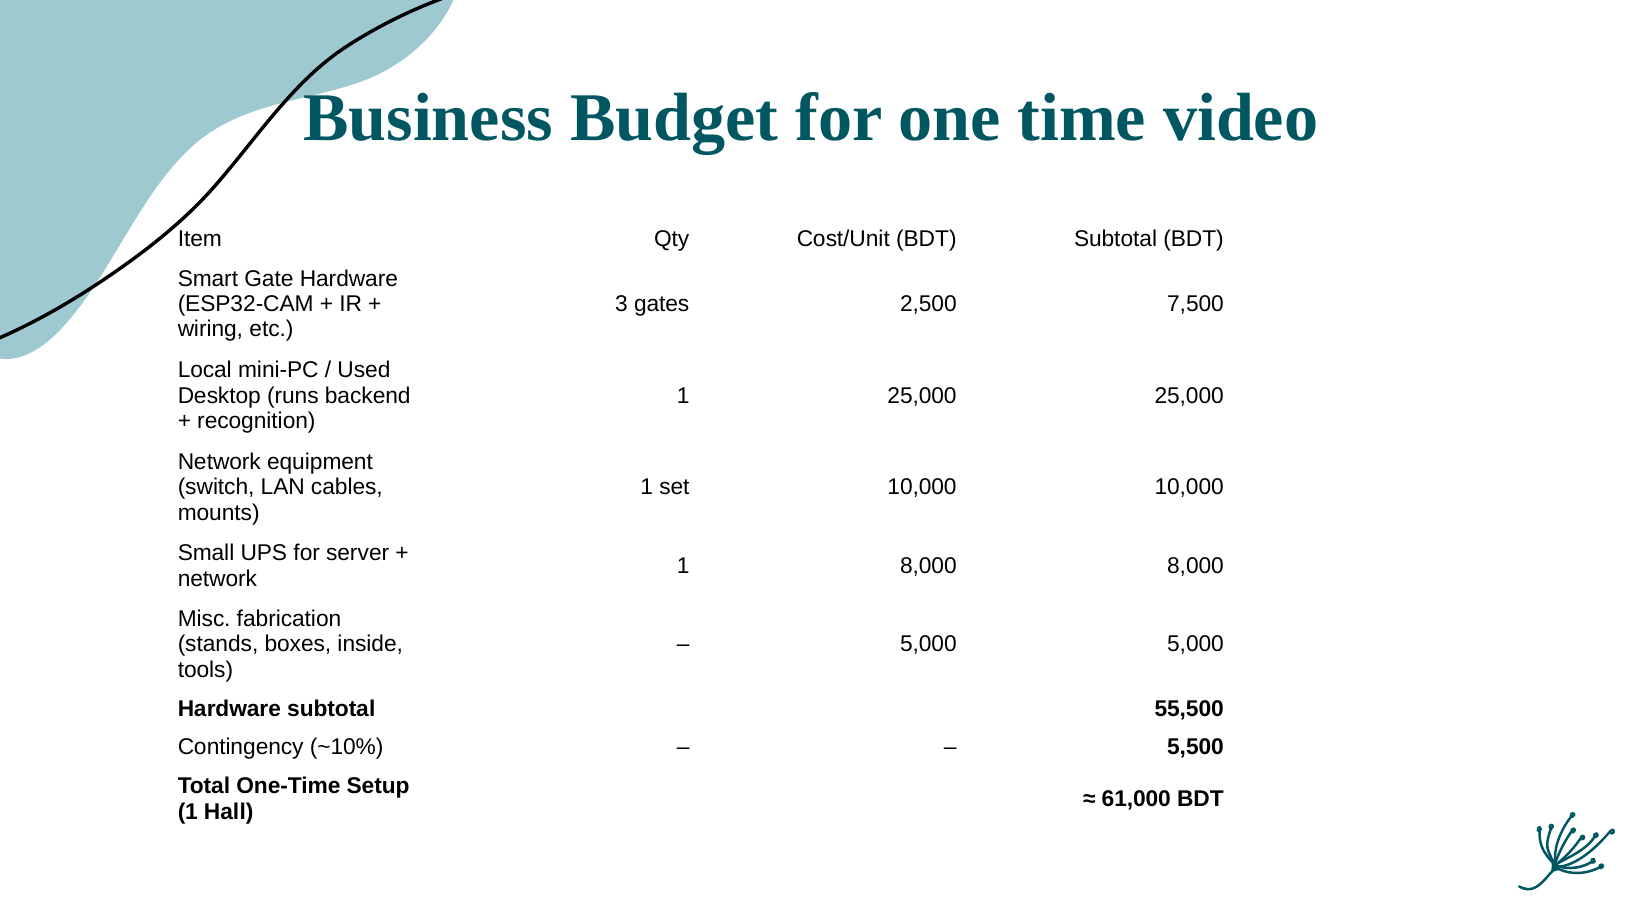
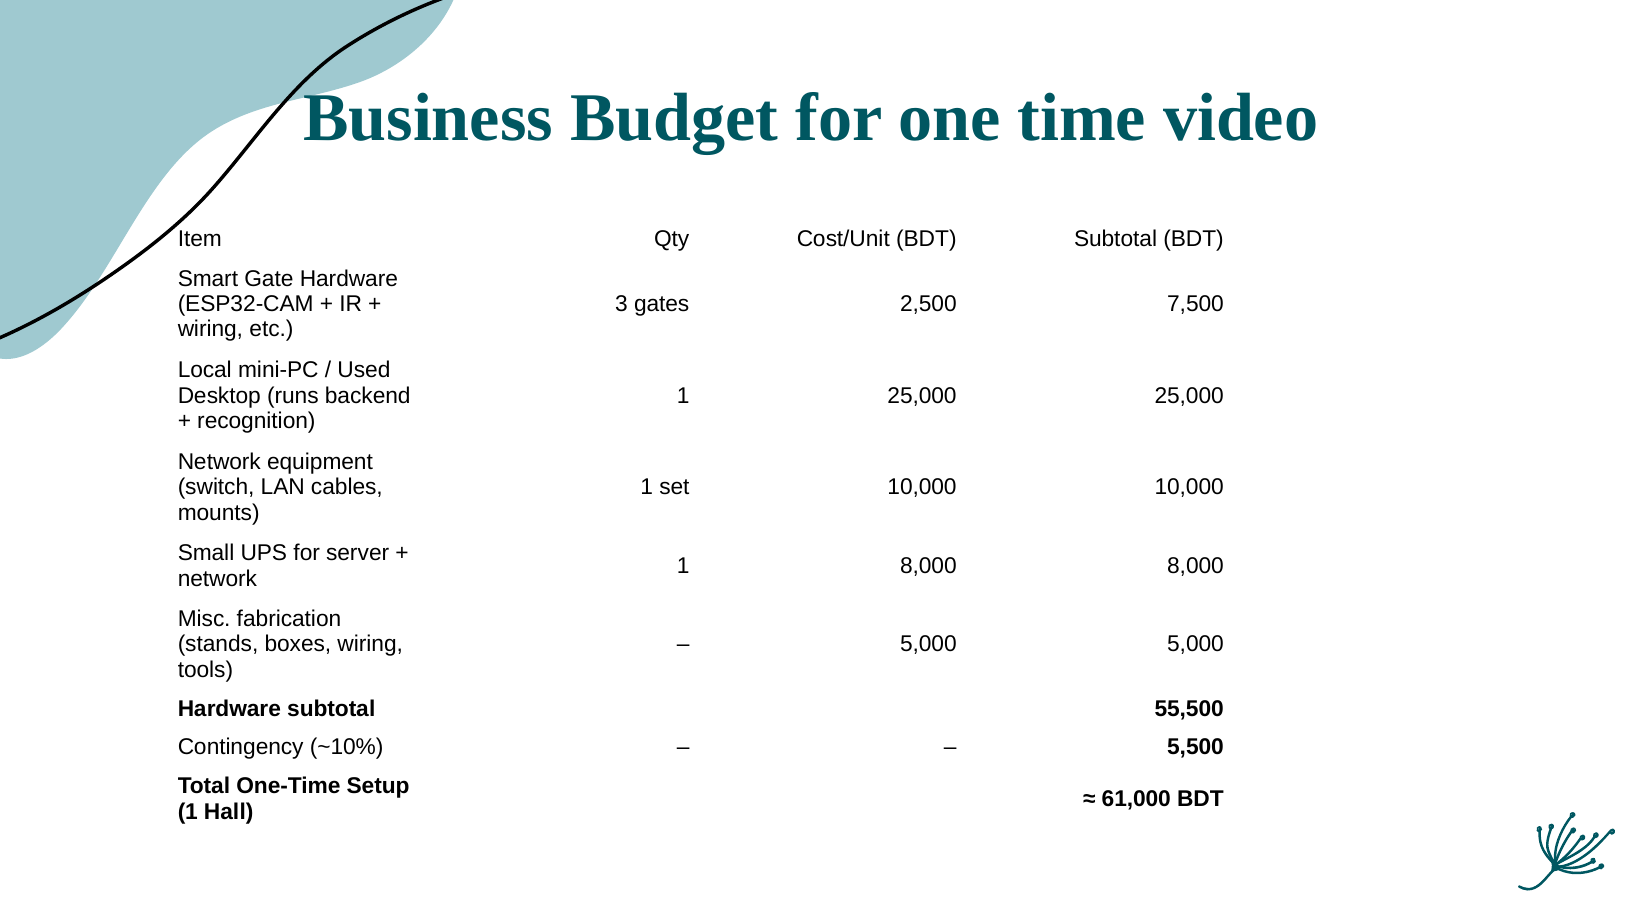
boxes inside: inside -> wiring (370, 644)
